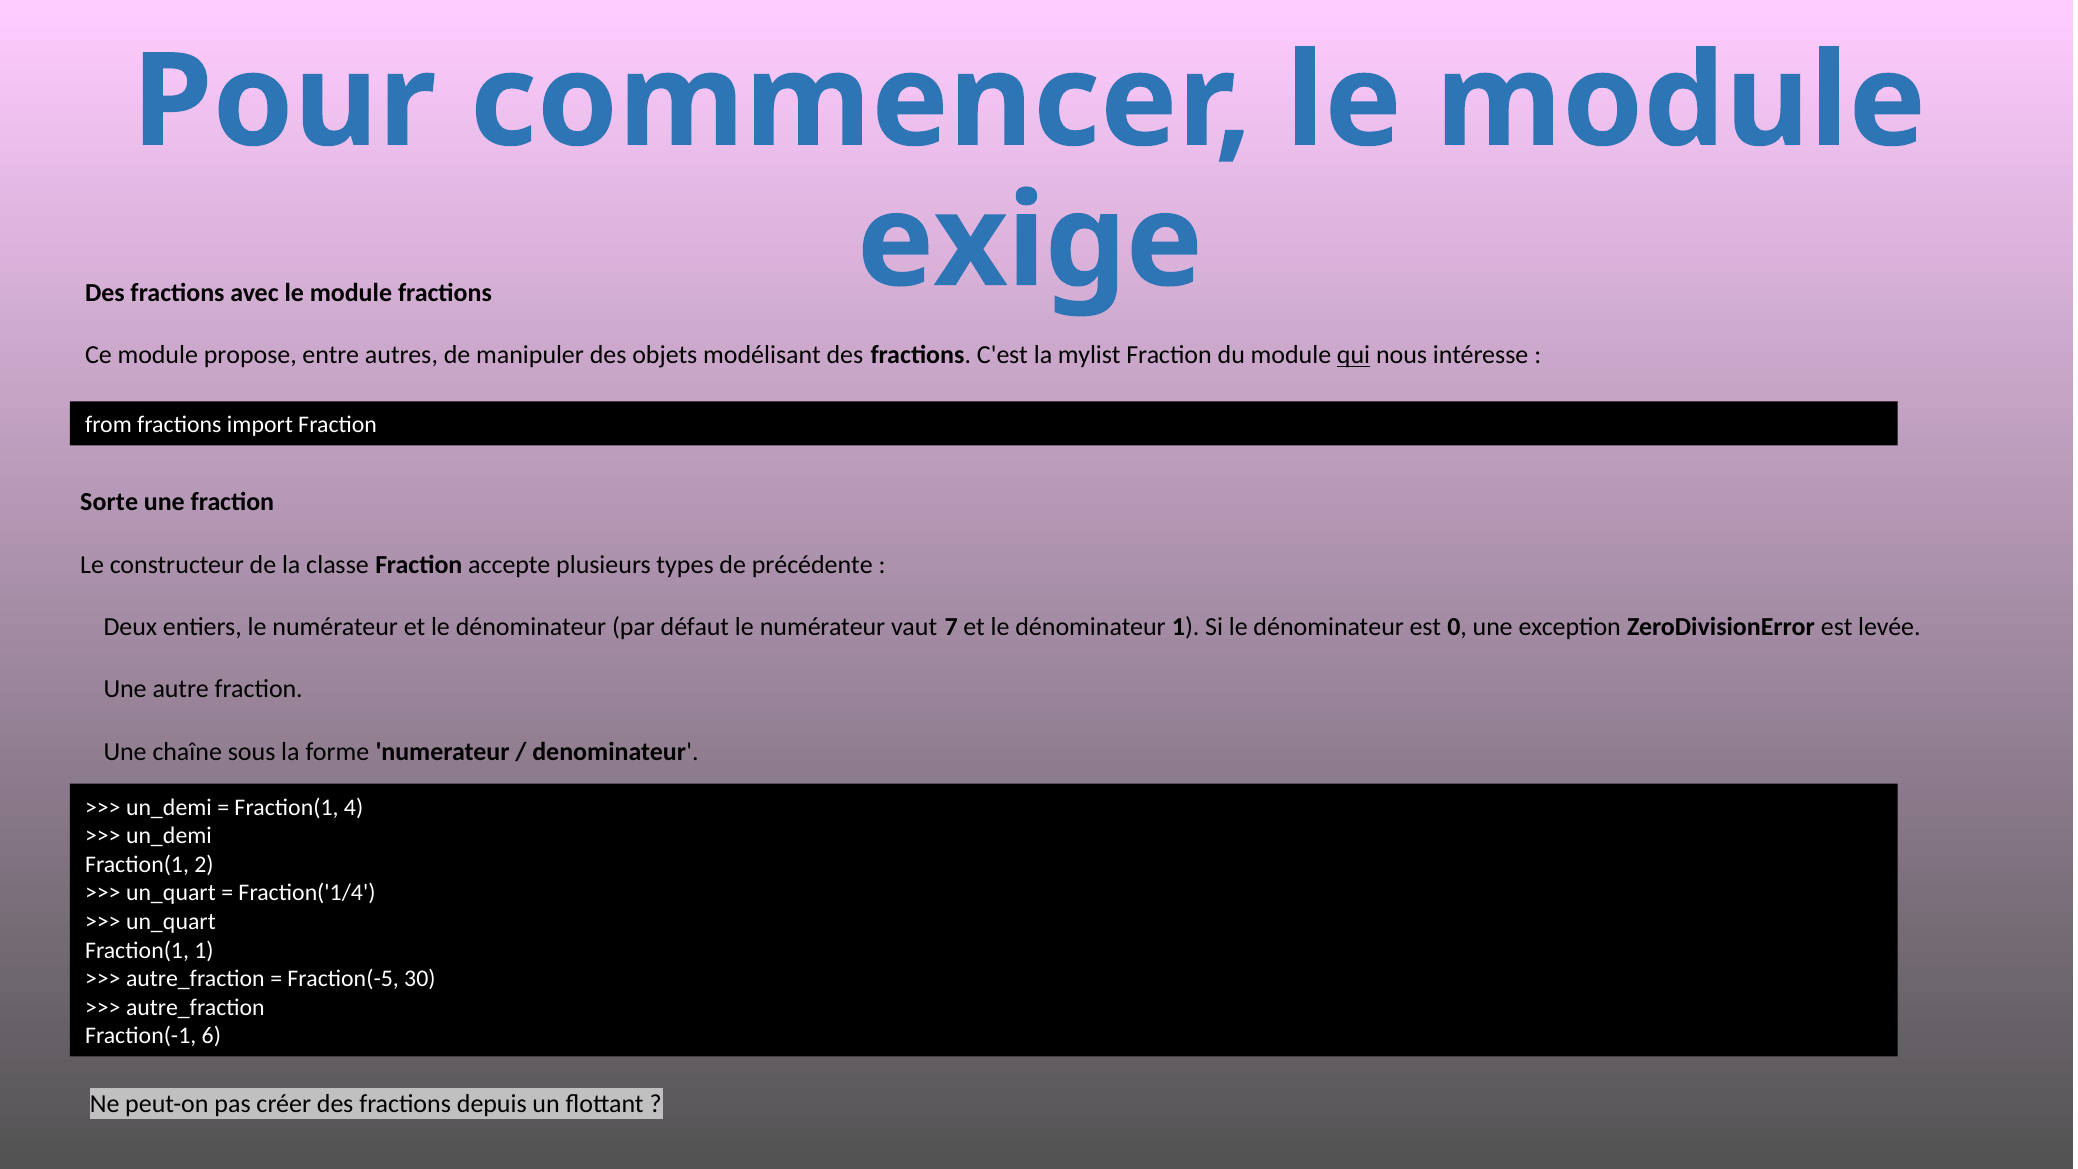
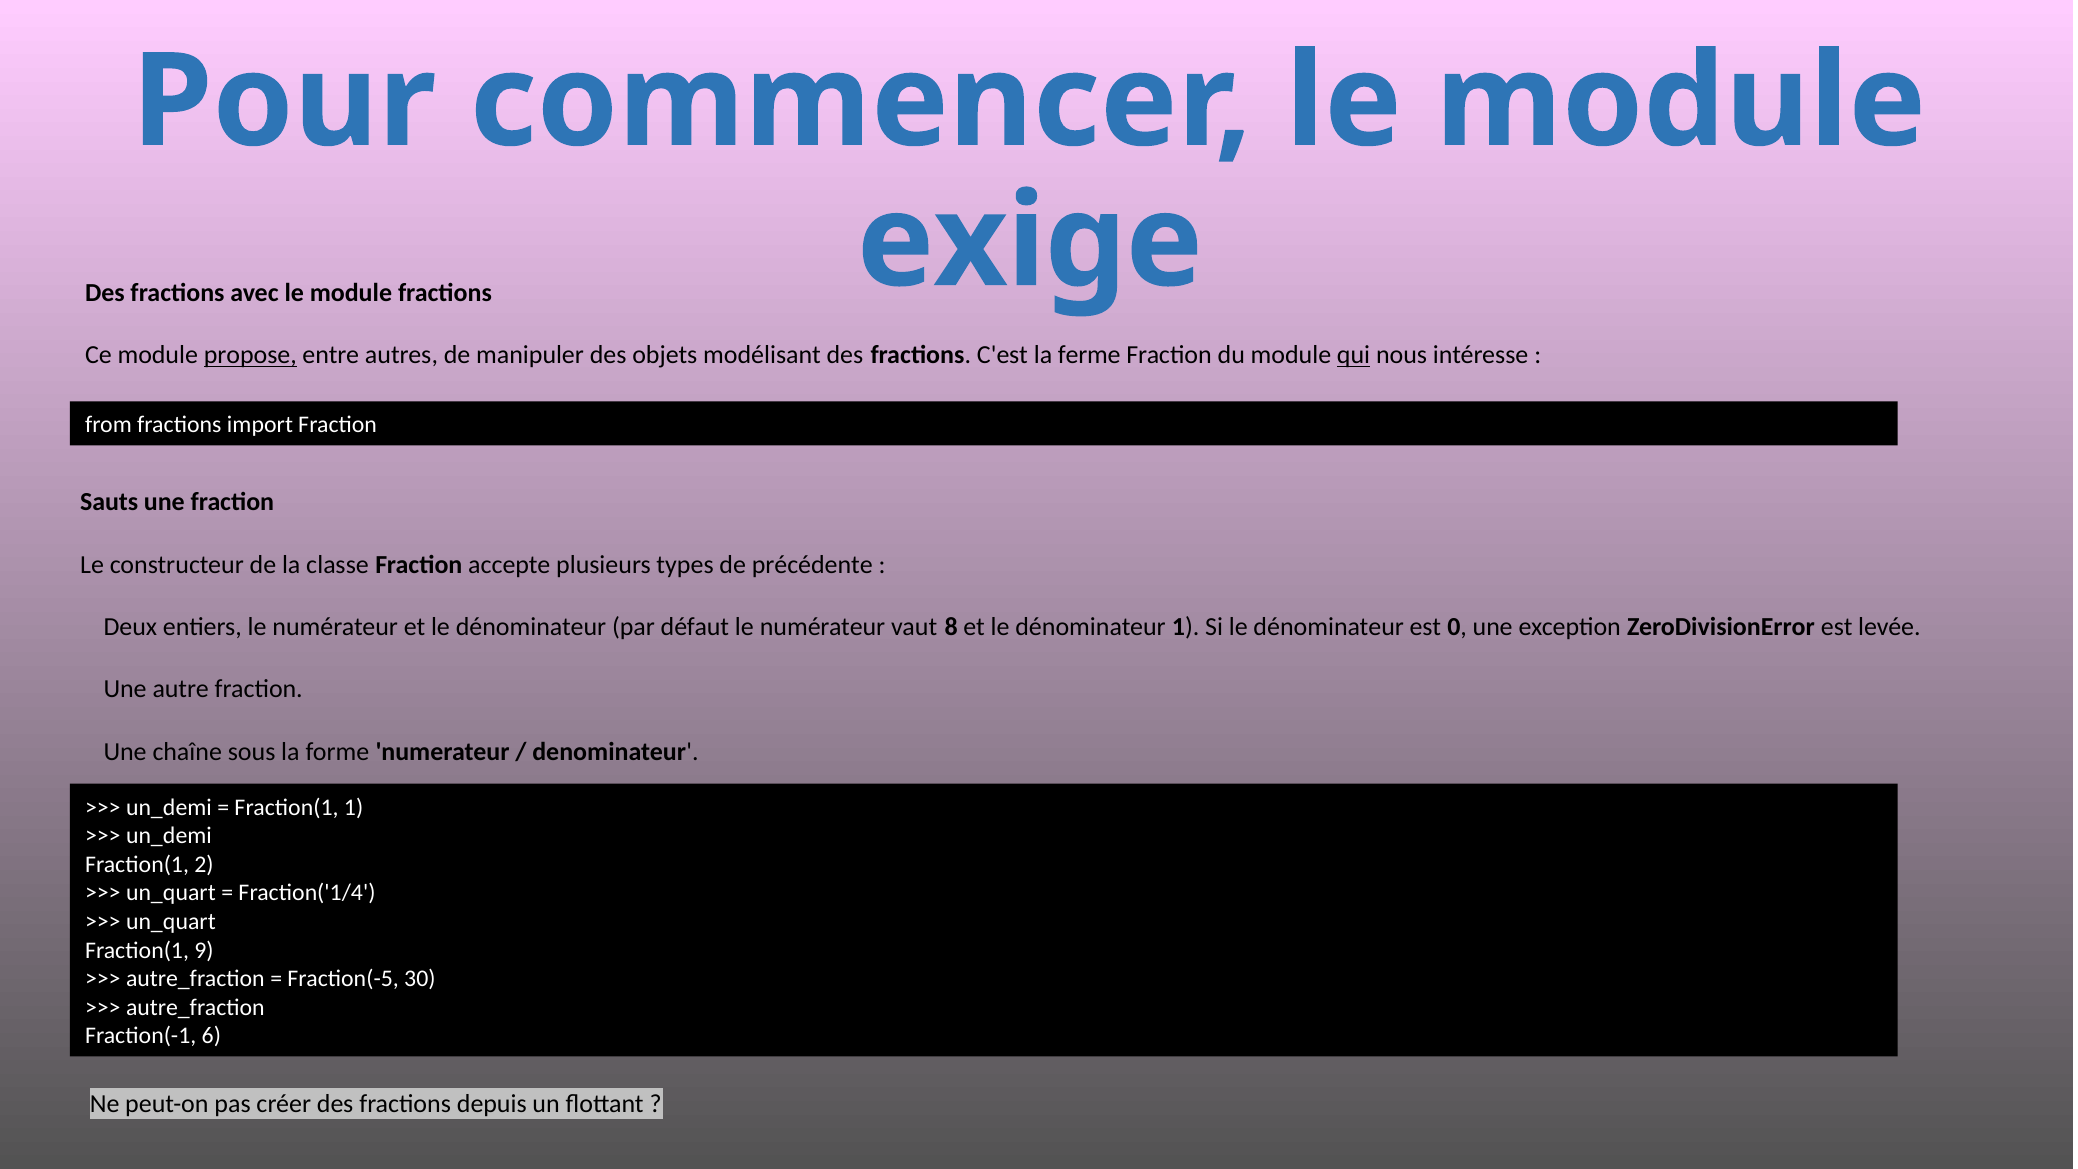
propose underline: none -> present (250, 355)
mylist: mylist -> ferme (1089, 355)
Sorte: Sorte -> Sauts (109, 502)
7: 7 -> 8 (951, 627)
Fraction(1 4: 4 -> 1 (354, 807)
Fraction(1 1: 1 -> 9 (204, 950)
